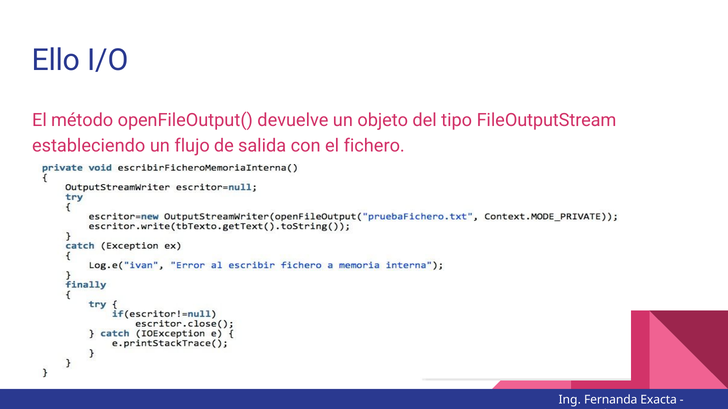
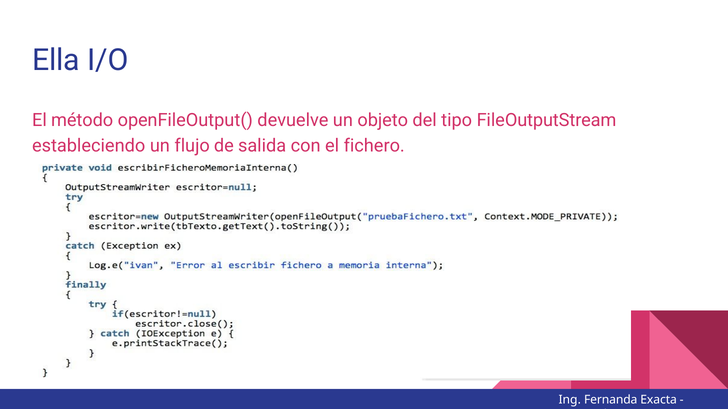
Ello: Ello -> Ella (56, 60)
